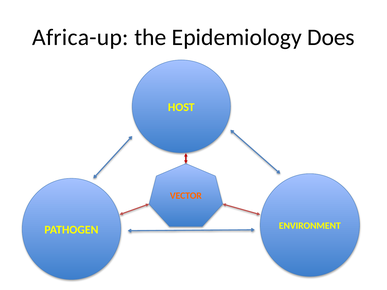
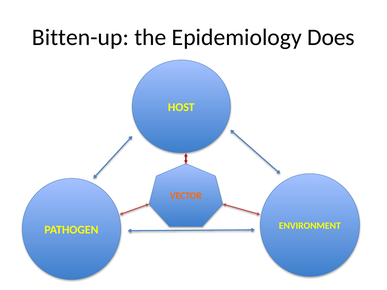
Africa-up: Africa-up -> Bitten-up (80, 37)
